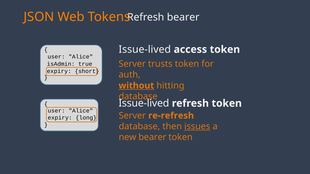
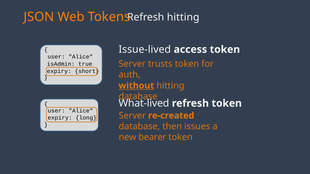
Refresh bearer: bearer -> hitting (183, 17)
Issue-lived: Issue-lived -> What-lived (144, 104)
re-refresh: re-refresh -> re-created (171, 116)
issues underline: present -> none (197, 127)
